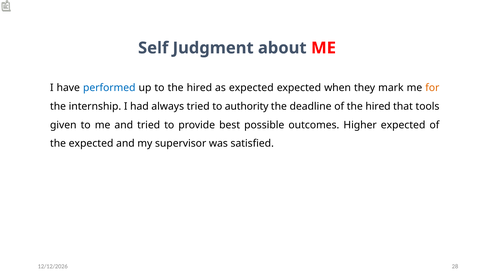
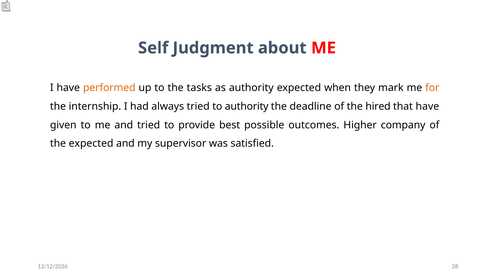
performed colour: blue -> orange (109, 88)
to the hired: hired -> tasks (199, 88)
as expected: expected -> authority (251, 88)
that tools: tools -> have (427, 106)
Higher expected: expected -> company (403, 125)
